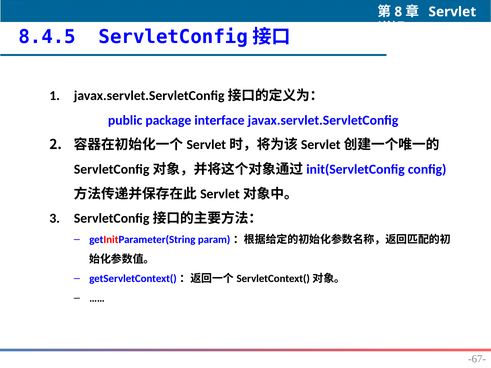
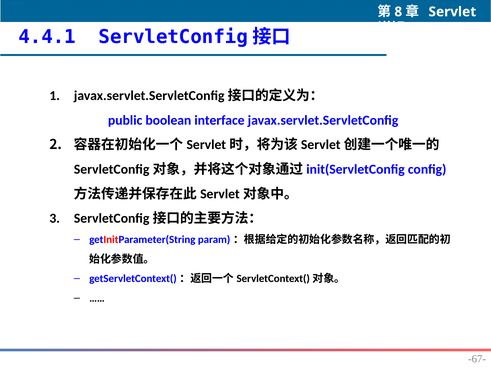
8.4.5: 8.4.5 -> 4.4.1 (47, 37)
package: package -> boolean (168, 120)
